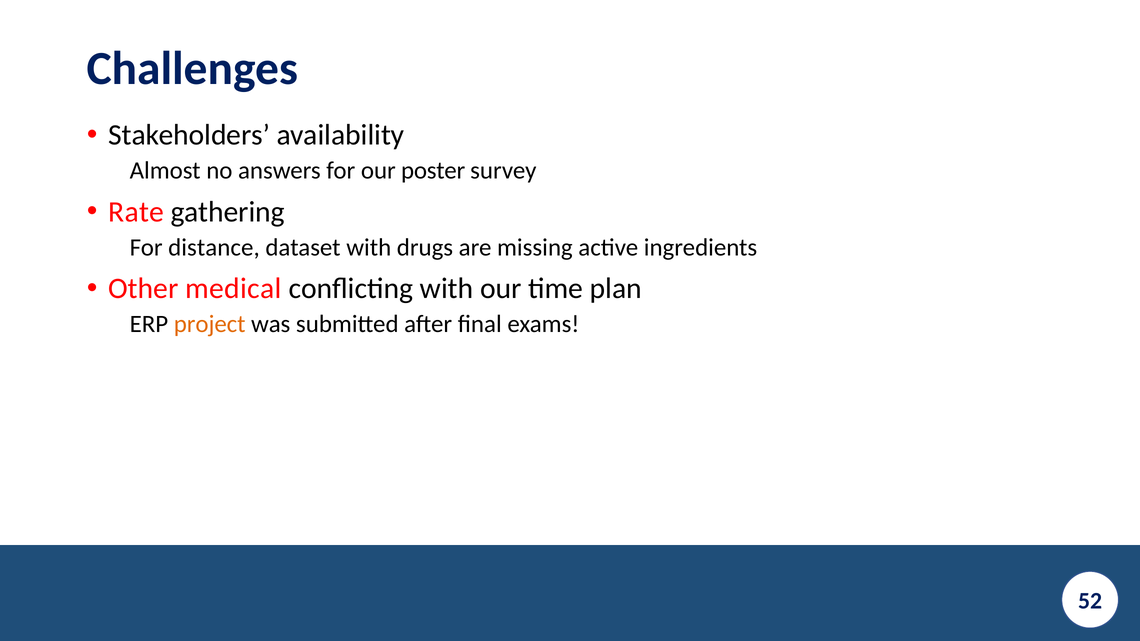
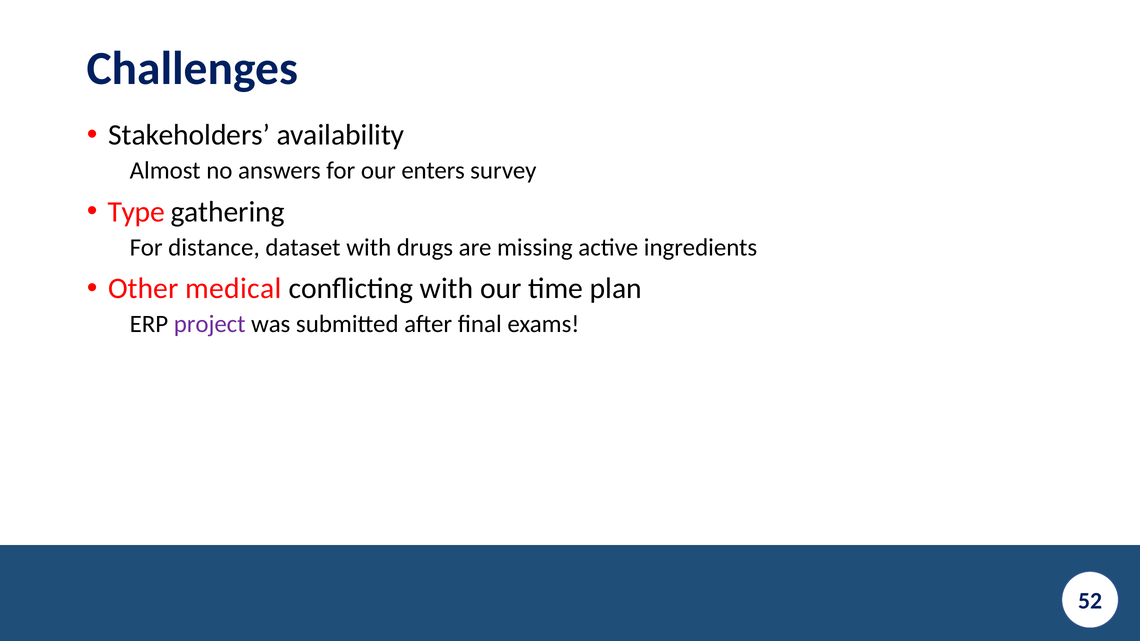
poster: poster -> enters (433, 171)
Rate: Rate -> Type (136, 212)
project colour: orange -> purple (210, 324)
